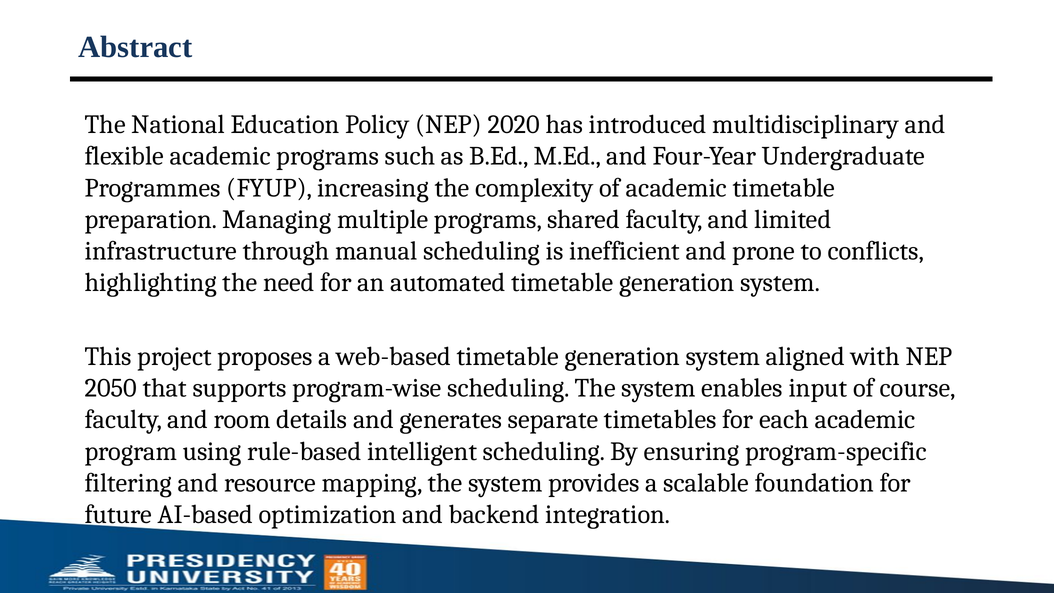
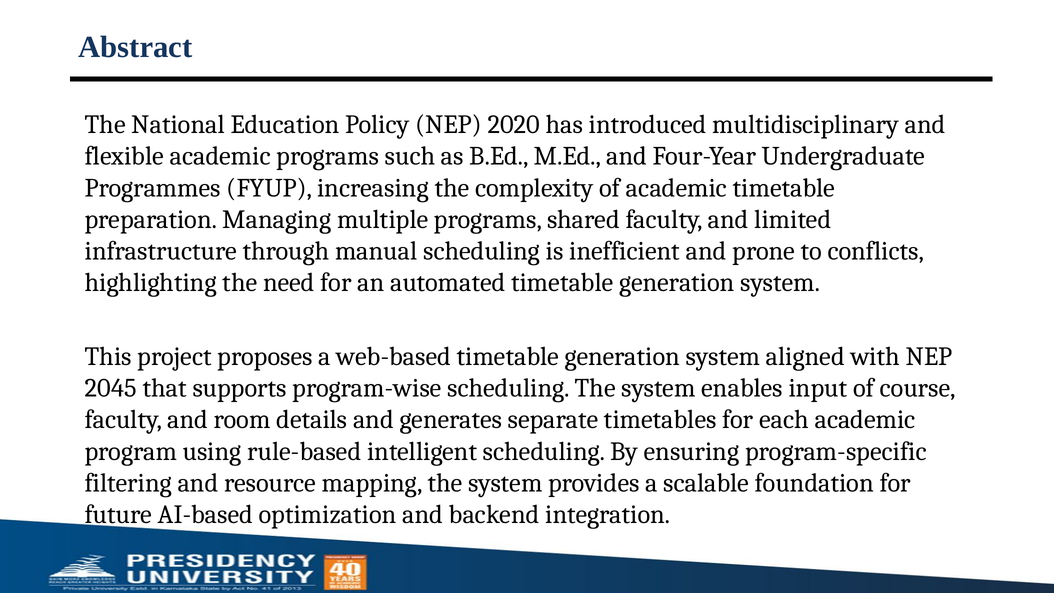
2050: 2050 -> 2045 (111, 388)
